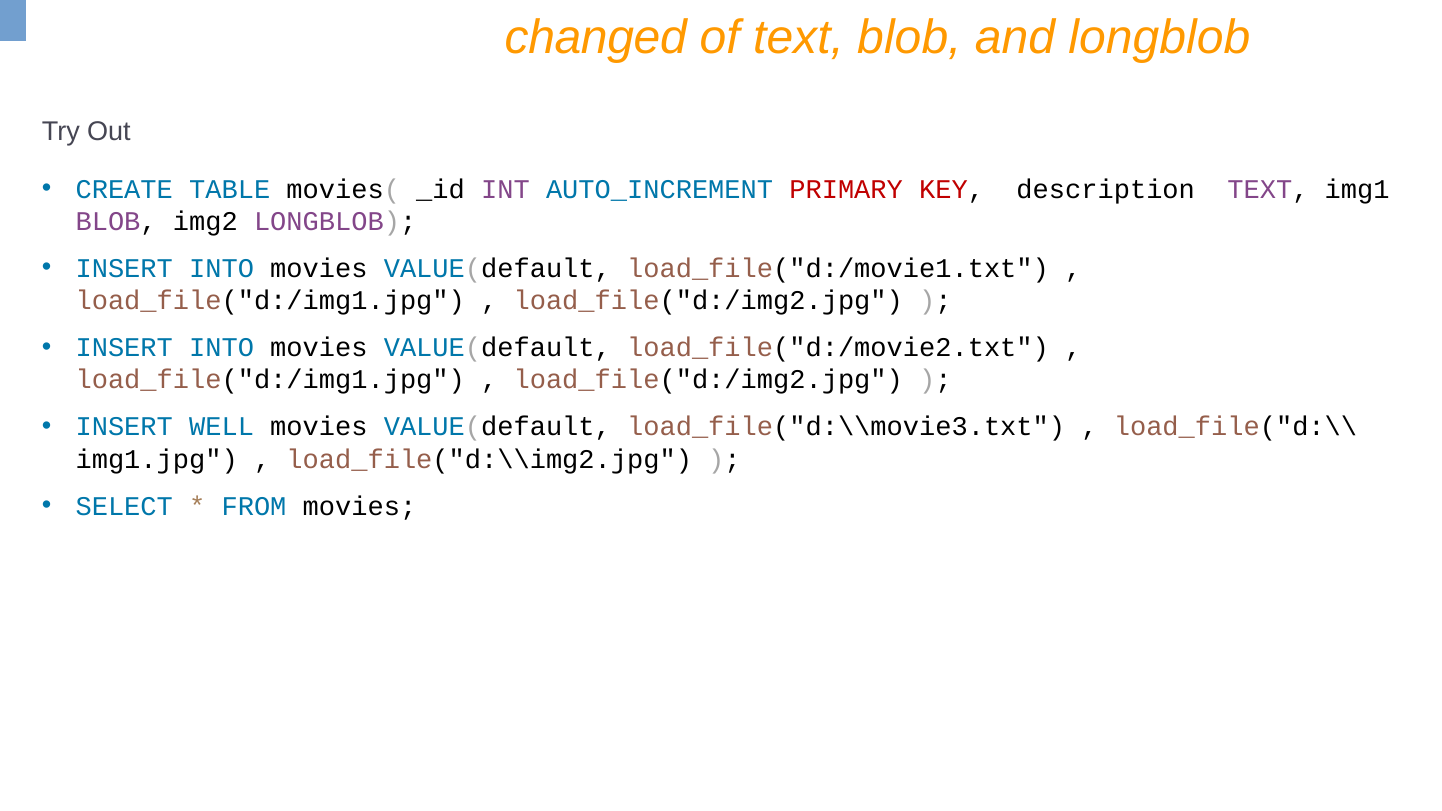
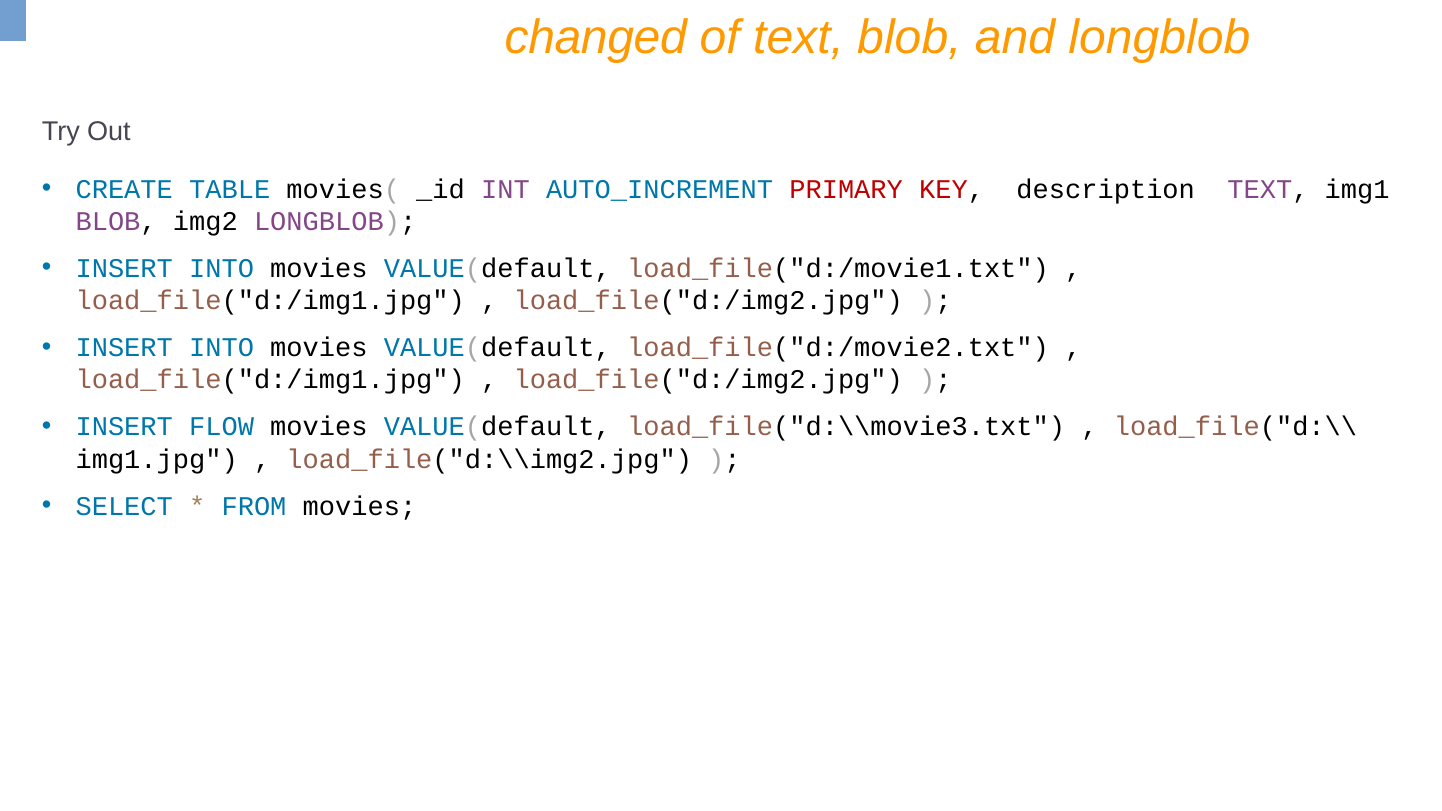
WELL: WELL -> FLOW (222, 427)
